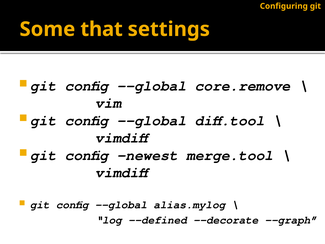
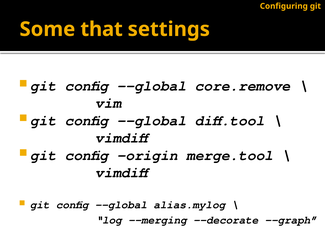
newest: newest -> origin (147, 155)
--defined: --defined -> --merging (158, 220)
